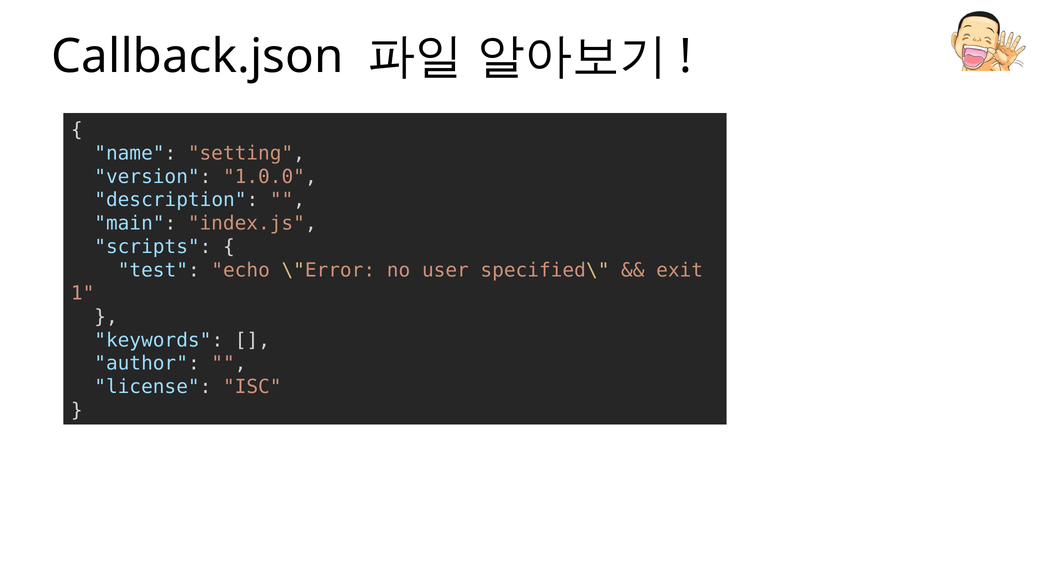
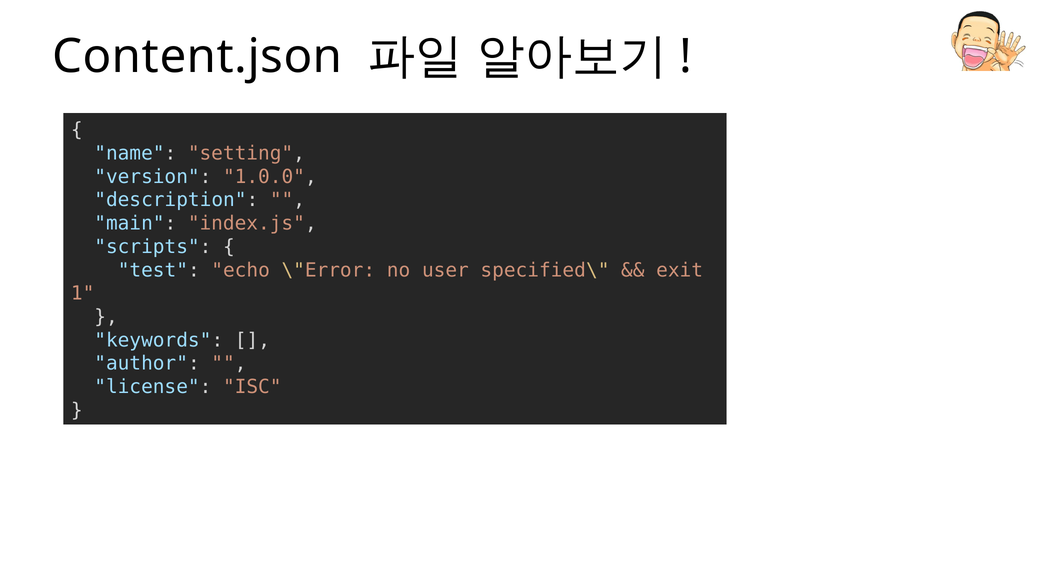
Callback.json: Callback.json -> Content.json (197, 56)
